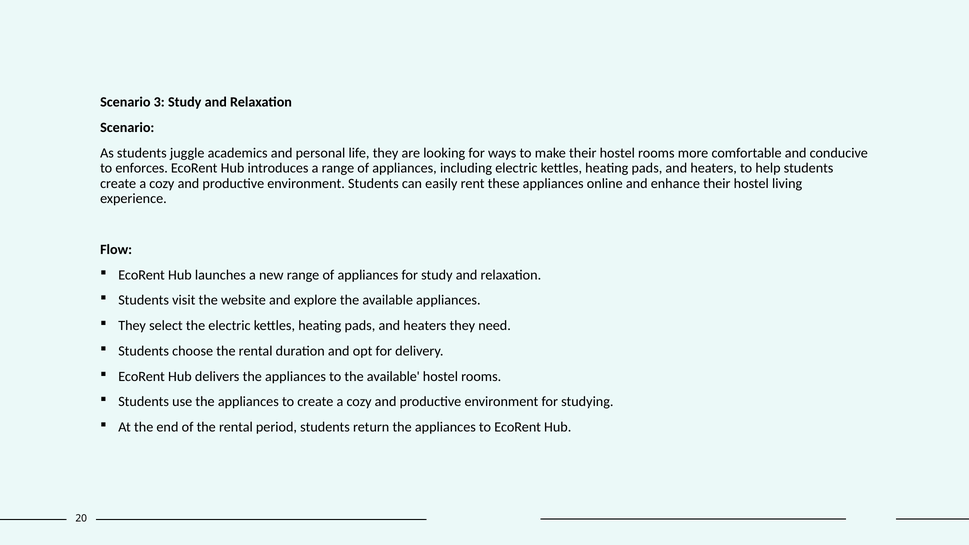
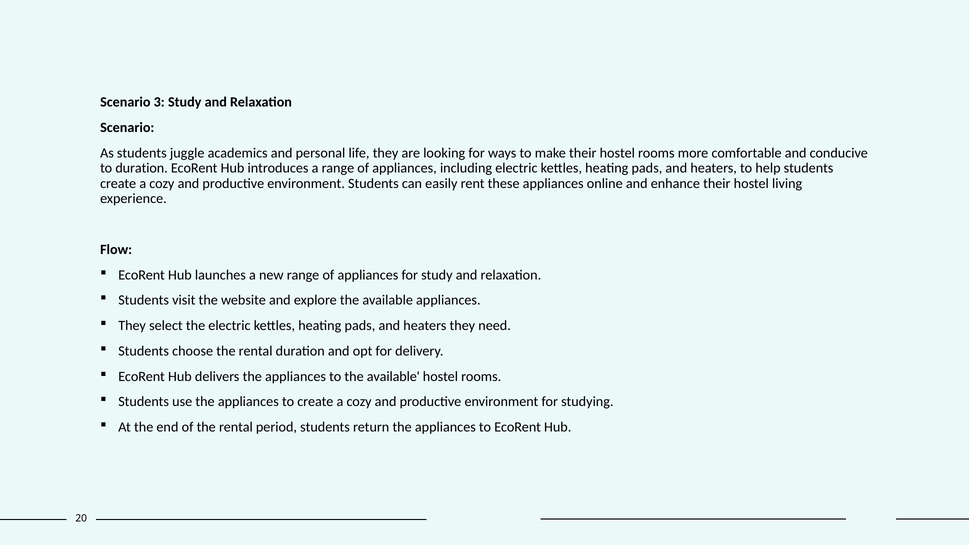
to enforces: enforces -> duration (142, 168)
